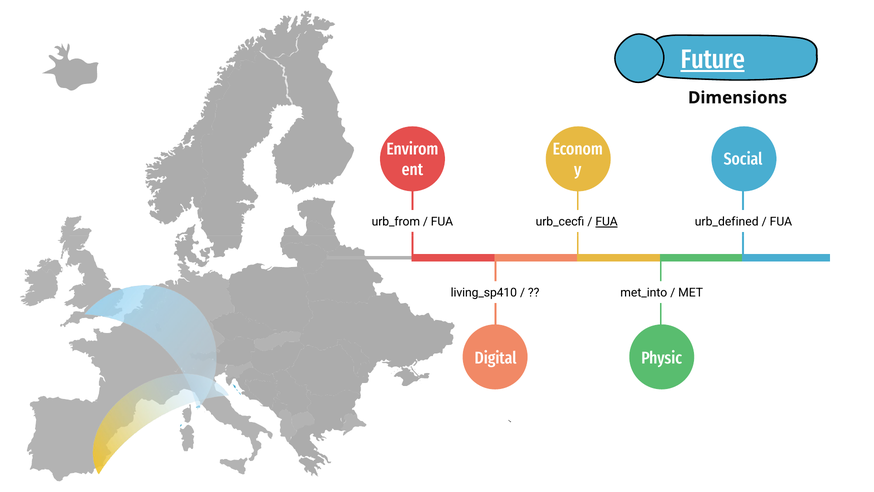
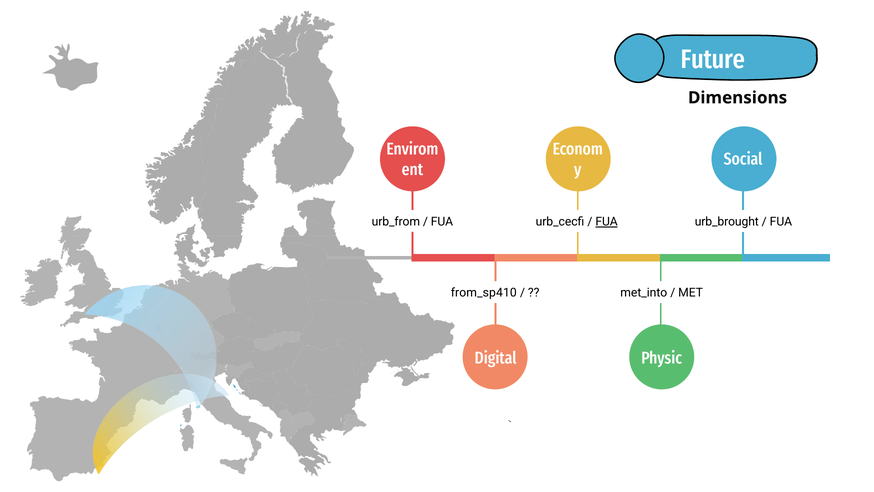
Future underline: present -> none (713, 59)
urb_defined: urb_defined -> urb_brought (727, 222)
living_sp410: living_sp410 -> from_sp410 (484, 293)
